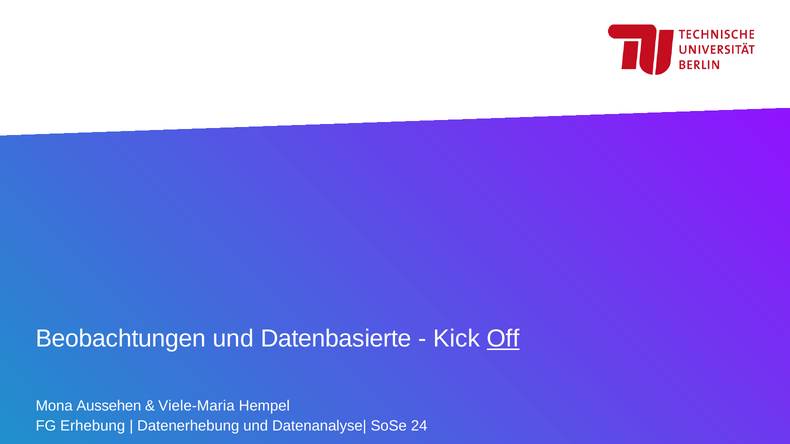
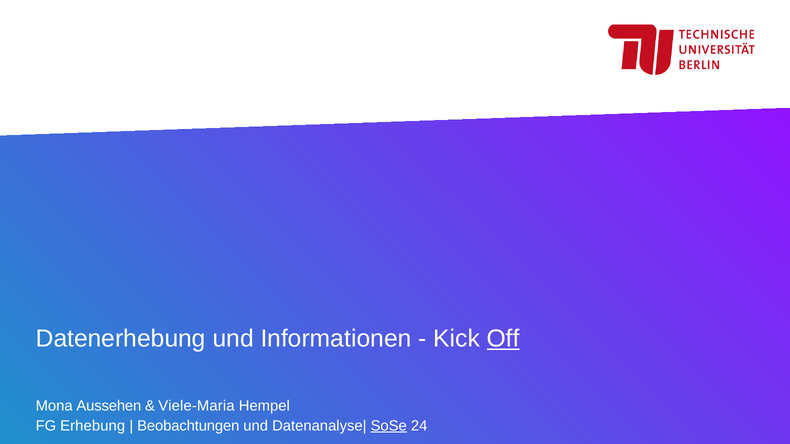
Beobachtungen: Beobachtungen -> Datenerhebung (121, 339)
Datenbasierte: Datenbasierte -> Informationen (336, 339)
Datenerhebung: Datenerhebung -> Beobachtungen (188, 426)
SoSe underline: none -> present (389, 426)
